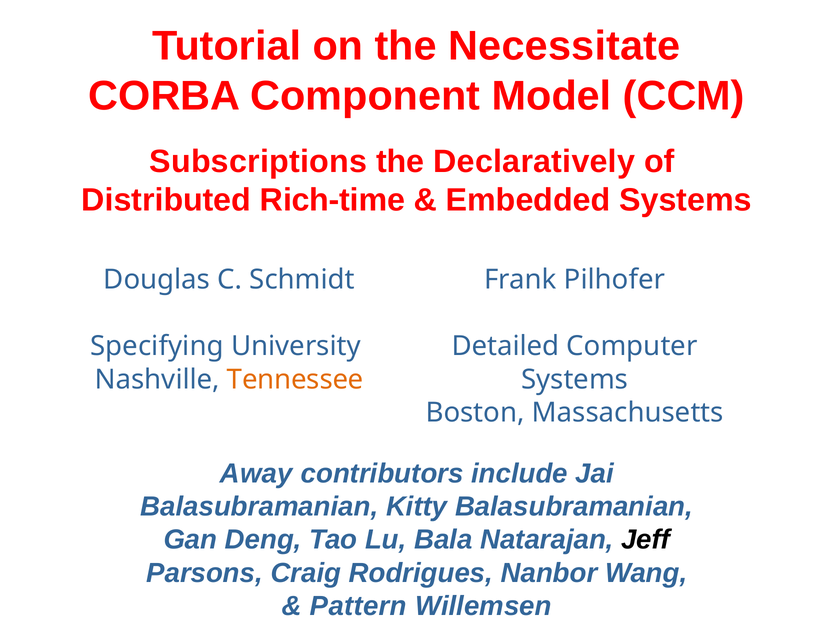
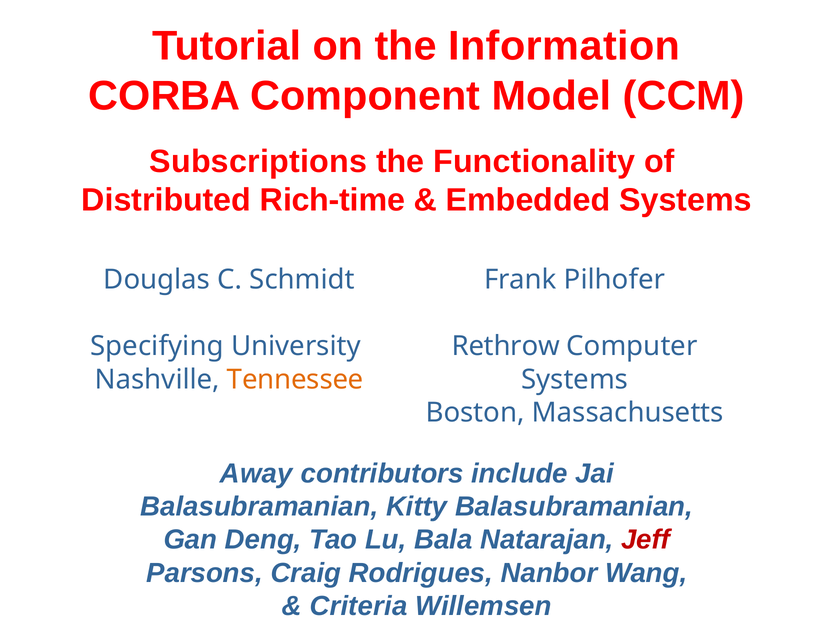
Necessitate: Necessitate -> Information (564, 46)
Declaratively: Declaratively -> Functionality (534, 162)
Detailed: Detailed -> Rethrow (506, 346)
Jeff colour: black -> red (646, 540)
Pattern: Pattern -> Criteria (358, 606)
